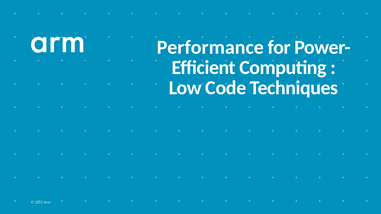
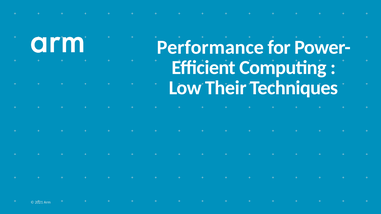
Code: Code -> Their (226, 88)
